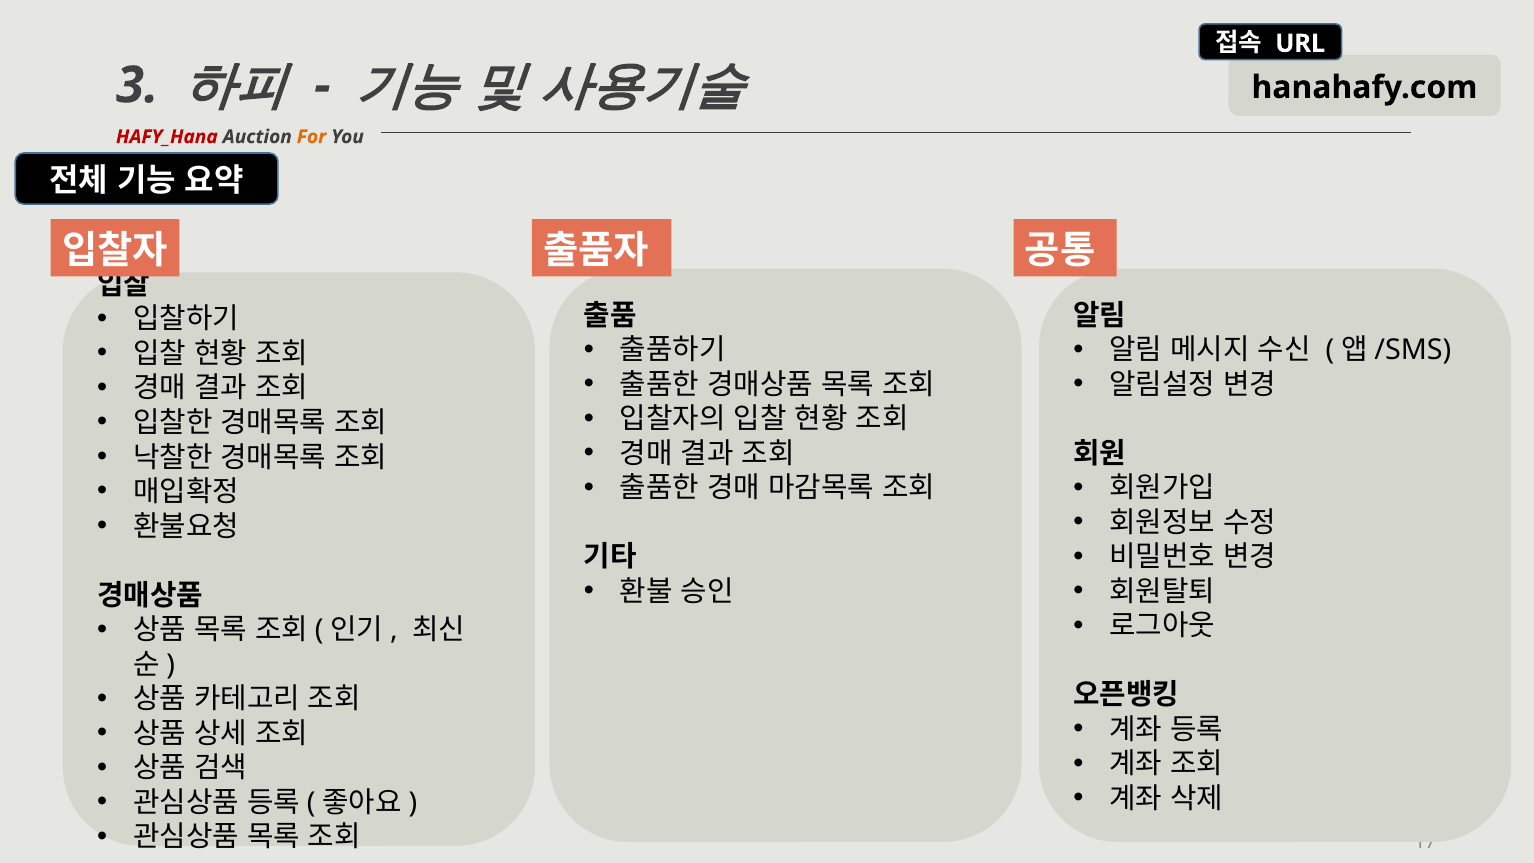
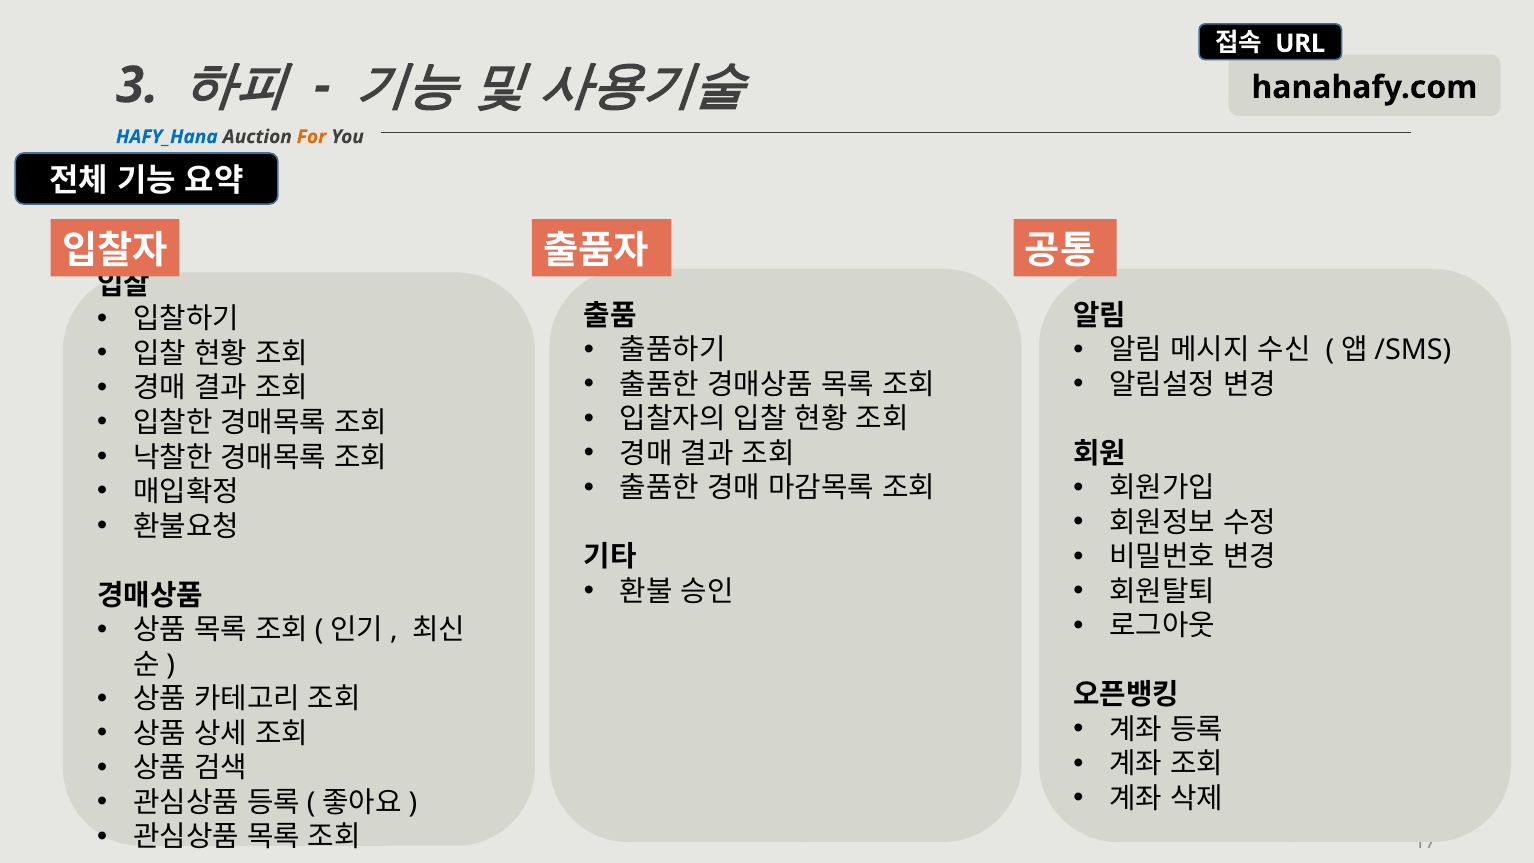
HAFY_Hana colour: red -> blue (167, 137)
